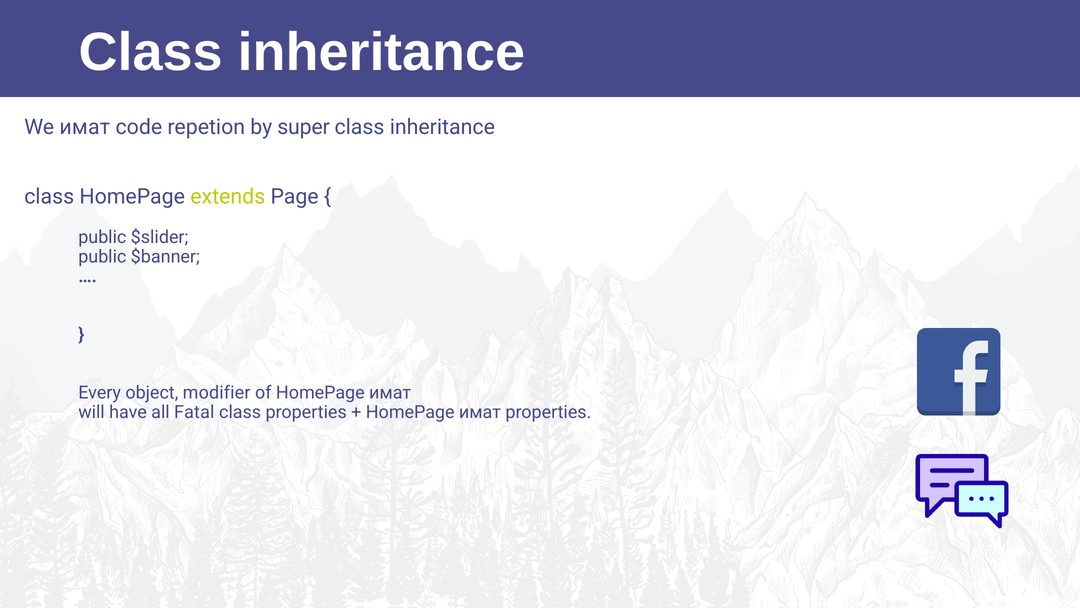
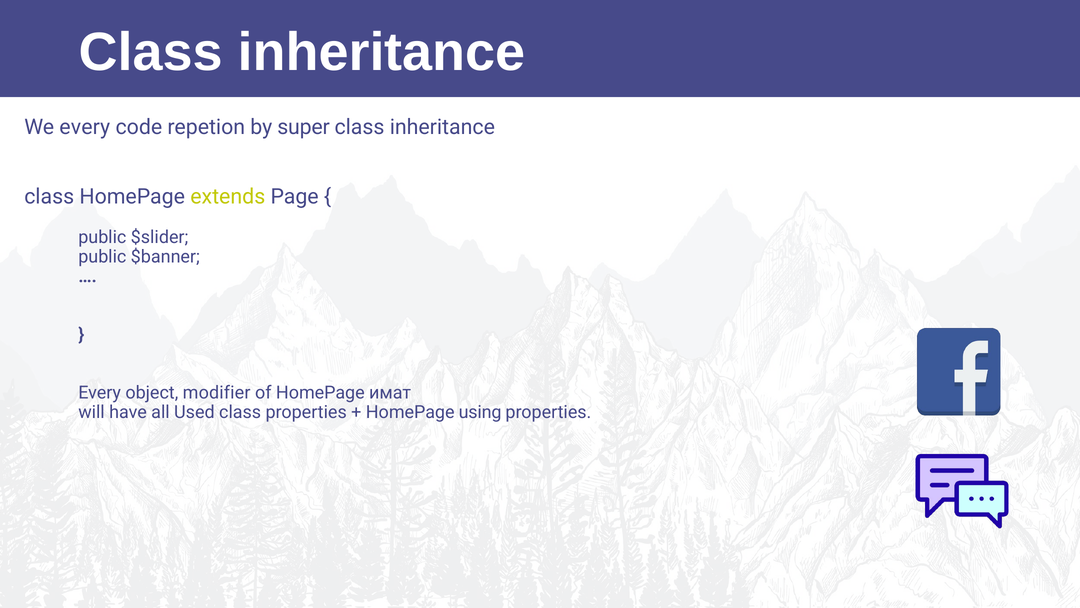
We имат: имат -> every (85, 127)
Fatal: Fatal -> Used (194, 412)
имат: имат -> using (480, 412)
